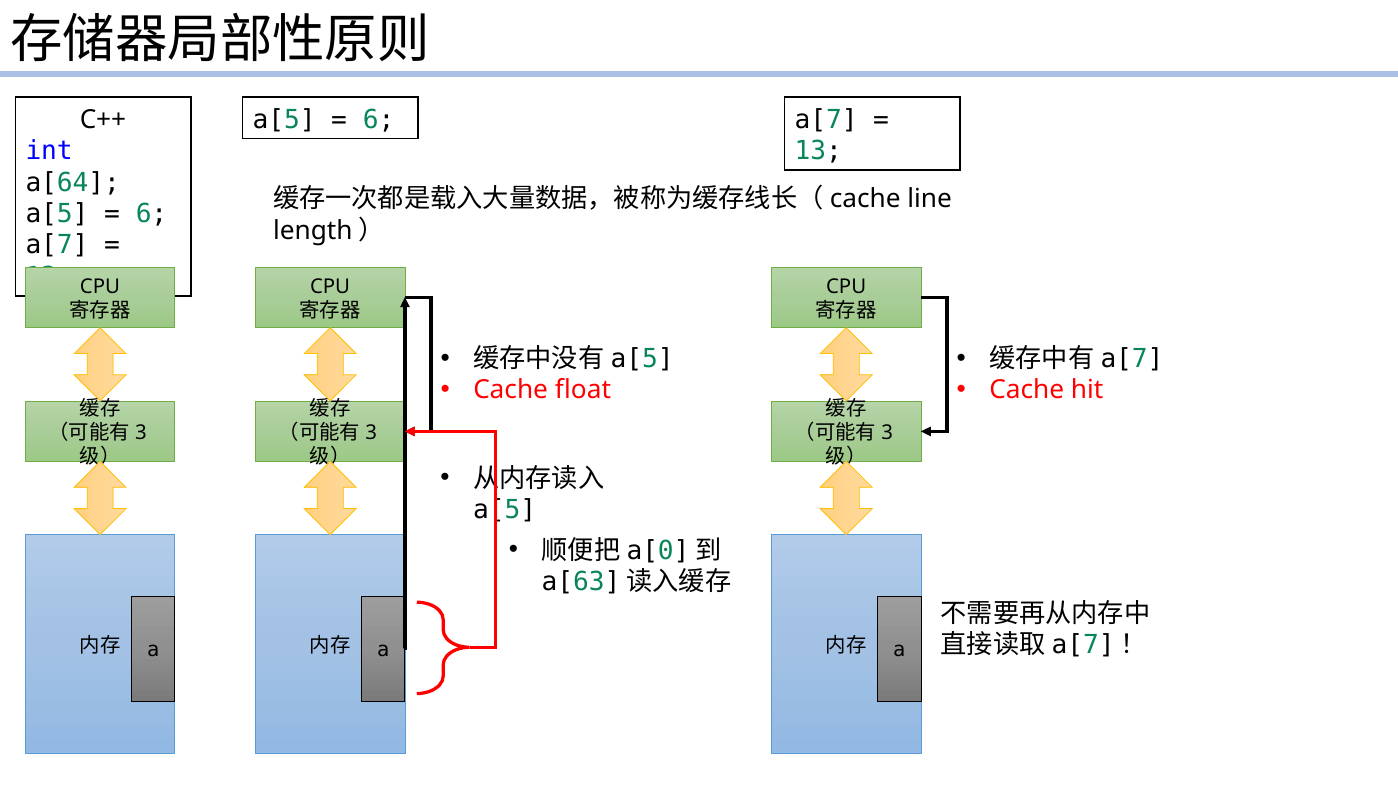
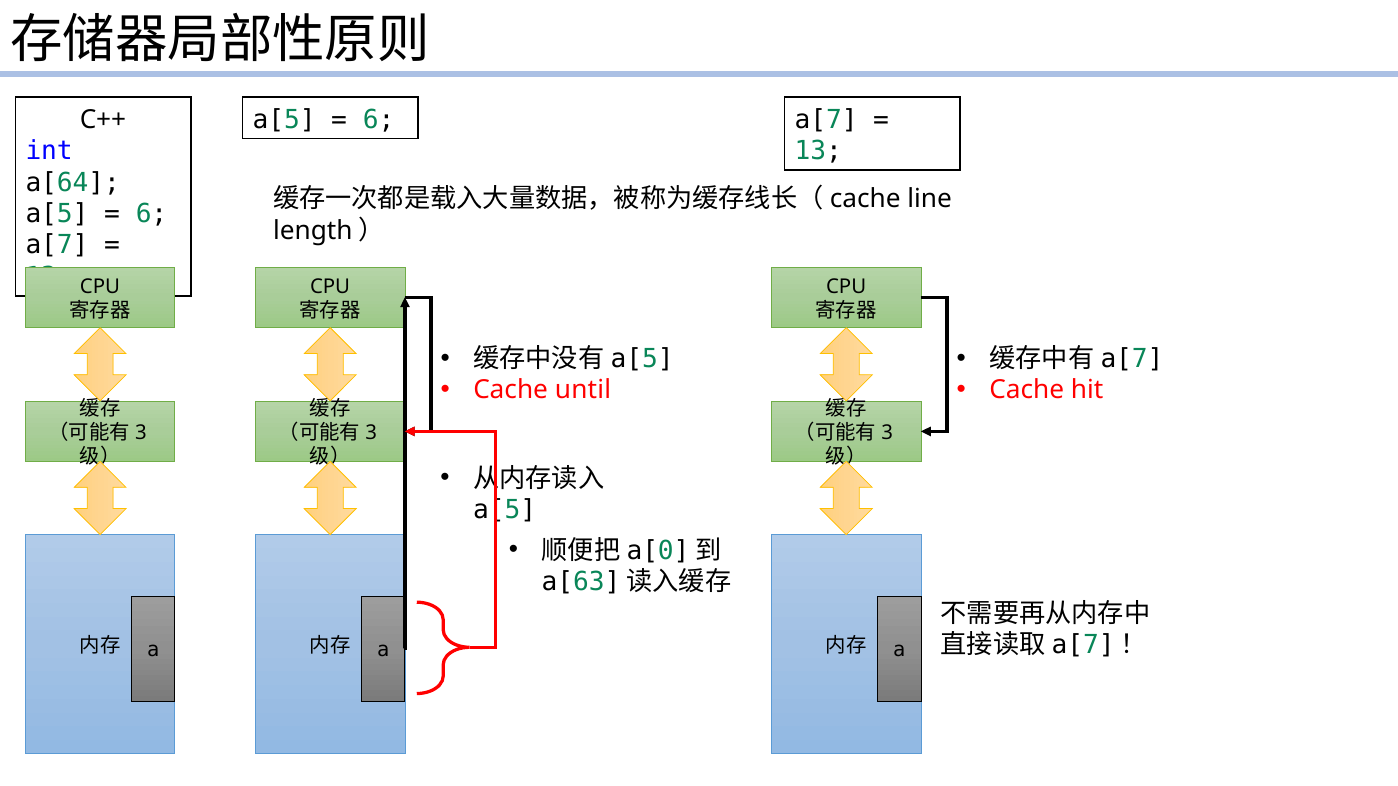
float: float -> until (583, 390)
